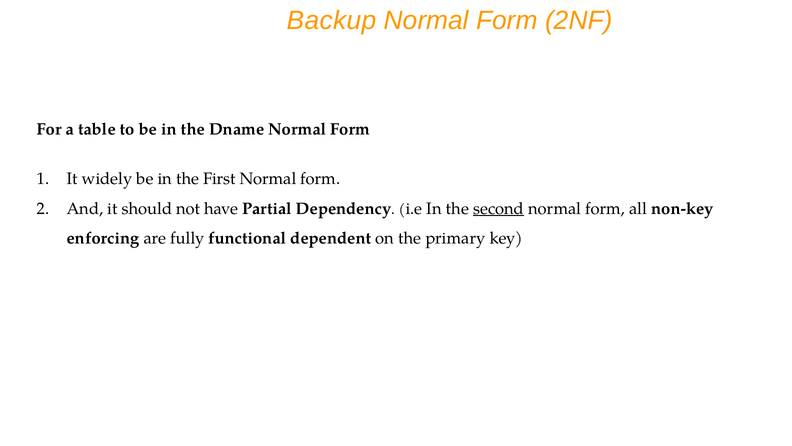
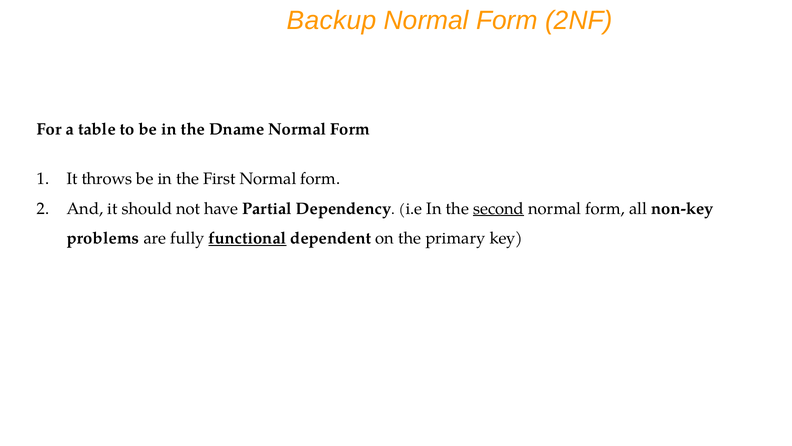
widely: widely -> throws (107, 179)
enforcing: enforcing -> problems (103, 238)
functional underline: none -> present (247, 238)
